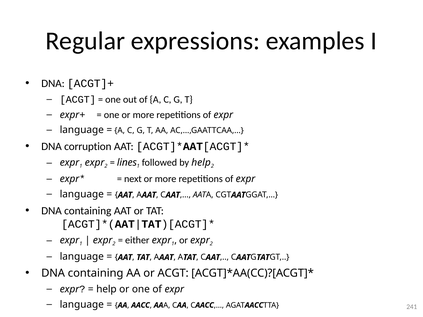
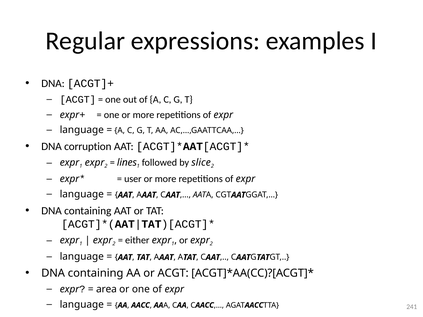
by help: help -> slice (201, 163)
next: next -> user (133, 179)
help: help -> area (106, 289)
